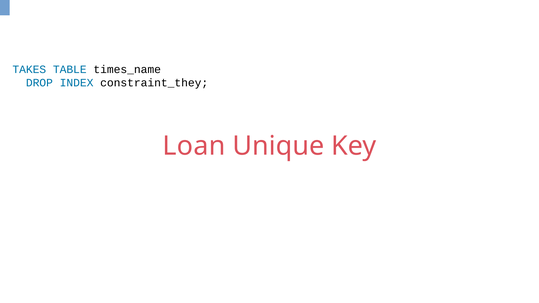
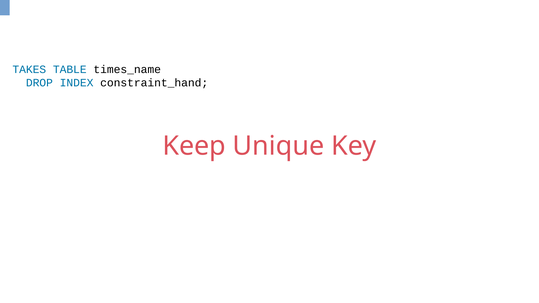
constraint_they: constraint_they -> constraint_hand (154, 83)
Loan: Loan -> Keep (194, 146)
